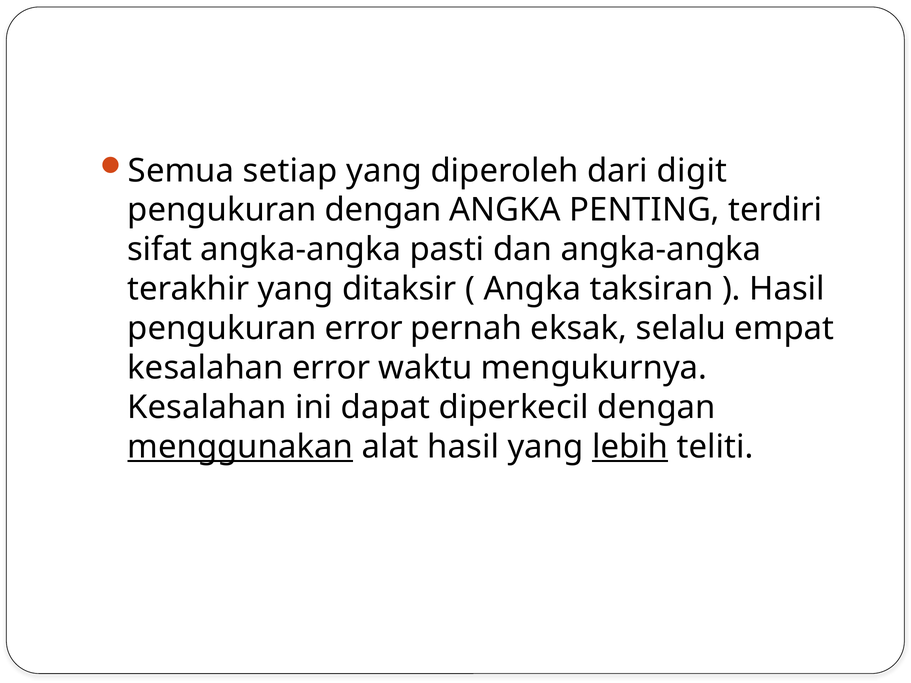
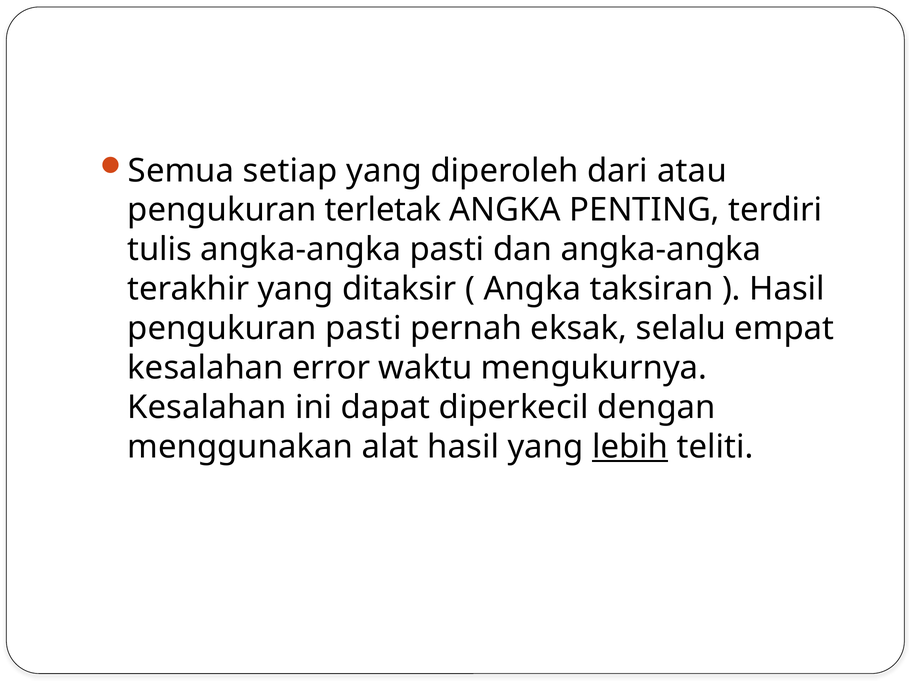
digit: digit -> atau (692, 171)
pengukuran dengan: dengan -> terletak (383, 210)
sifat: sifat -> tulis (160, 250)
pengukuran error: error -> pasti (363, 329)
menggunakan underline: present -> none (240, 447)
